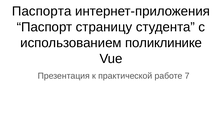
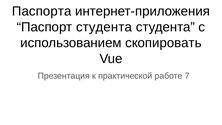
Паспорт страницу: страницу -> студента (104, 27)
поликлинике: поликлинике -> скопировать (163, 43)
